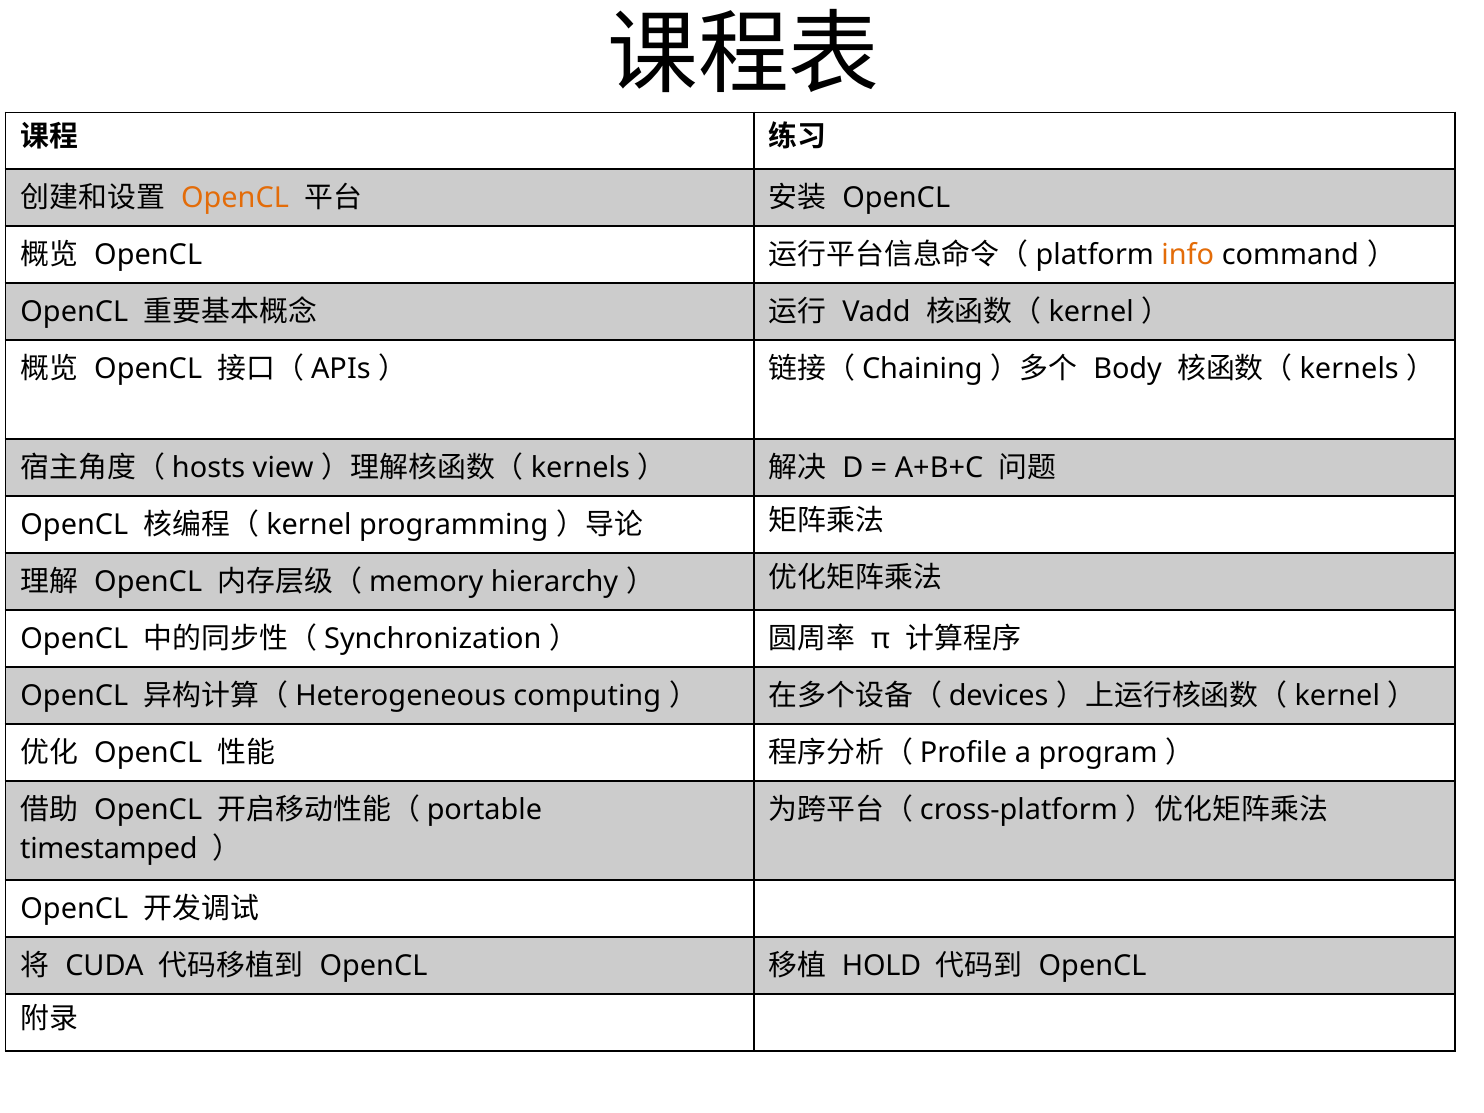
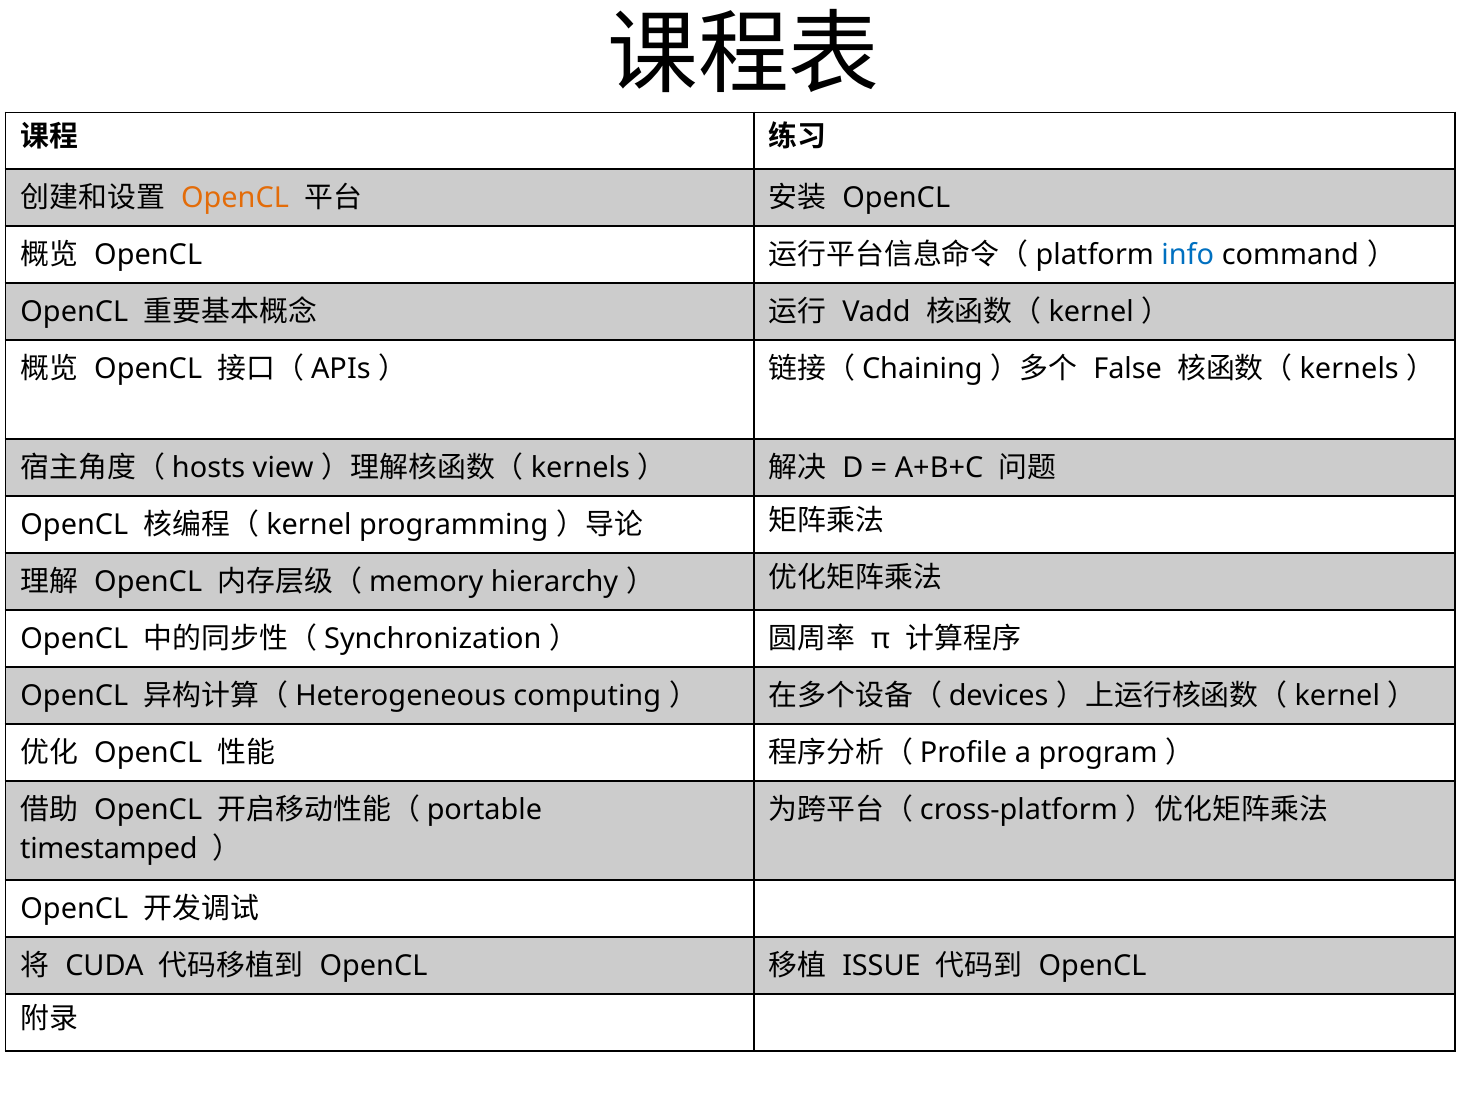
info colour: orange -> blue (1188, 255)
Body: Body -> False (1128, 369)
HOLD: HOLD -> ISSUE (881, 966)
